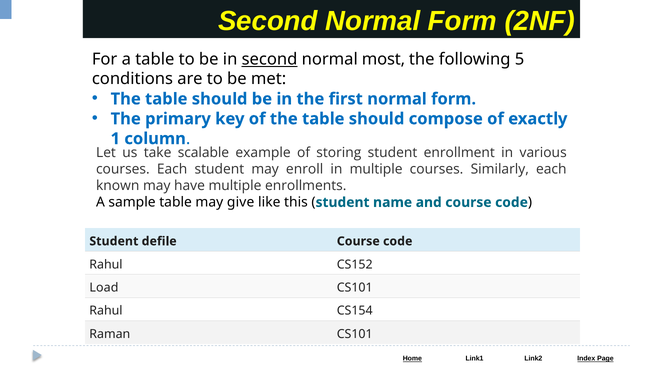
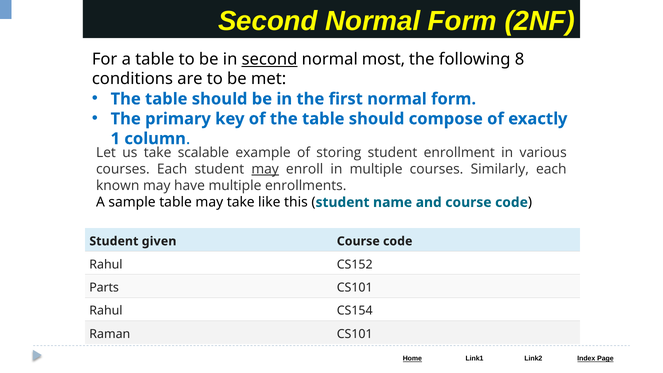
5: 5 -> 8 (520, 59)
may underline: none -> present (265, 169)
may give: give -> take (241, 202)
defile: defile -> given (159, 241)
Load: Load -> Parts (104, 288)
